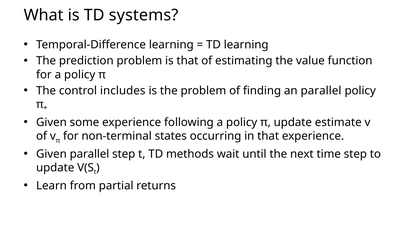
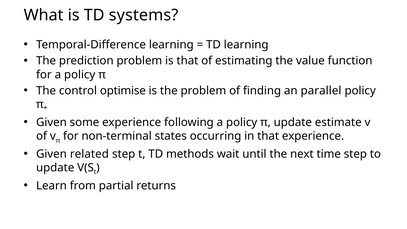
includes: includes -> optimise (123, 91)
Given parallel: parallel -> related (89, 154)
